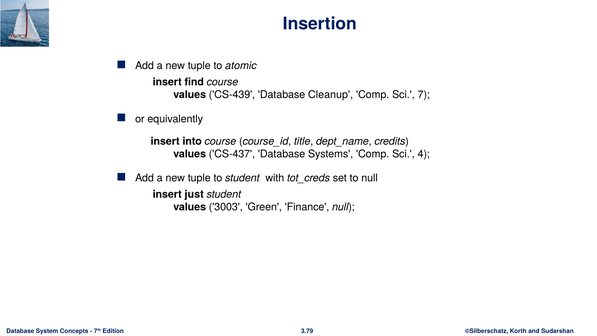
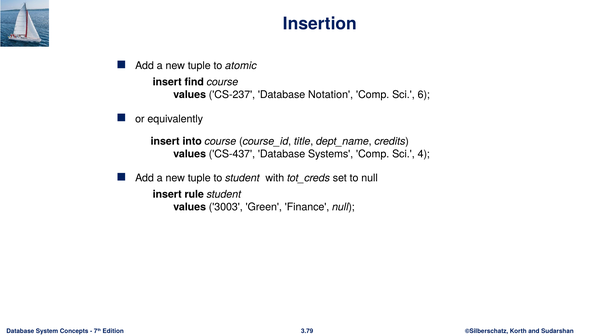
CS-439: CS-439 -> CS-237 (232, 95)
Cleanup: Cleanup -> Notation (331, 95)
7: 7 -> 6 (424, 95)
just: just -> rule (194, 194)
